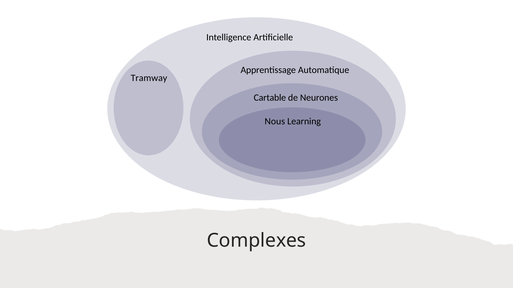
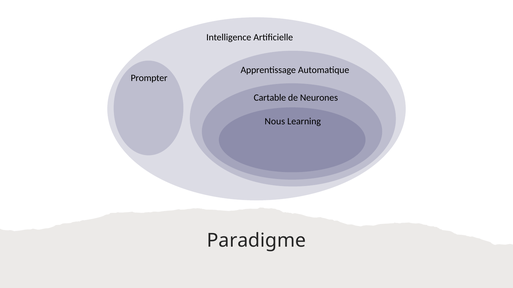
Tramway: Tramway -> Prompter (149, 78)
Complexes: Complexes -> Paradigme (256, 241)
